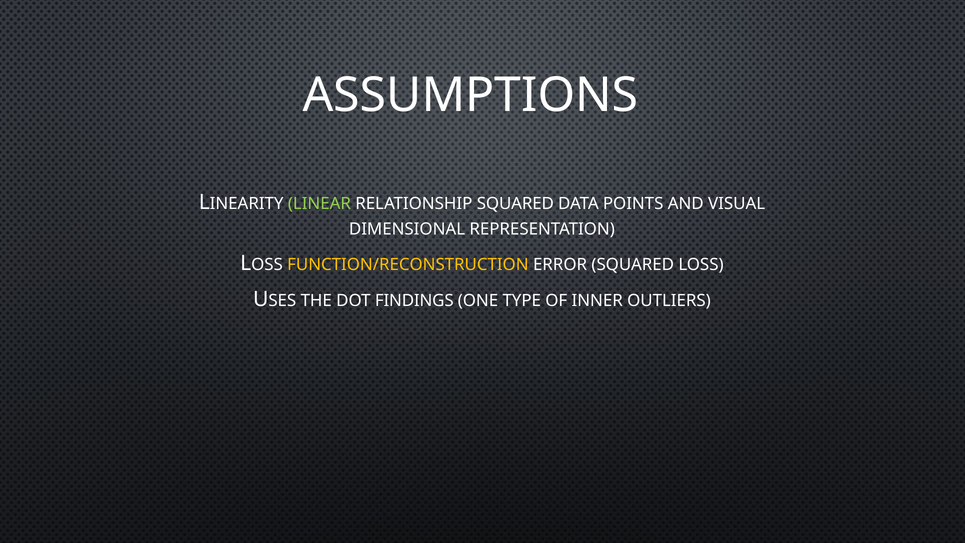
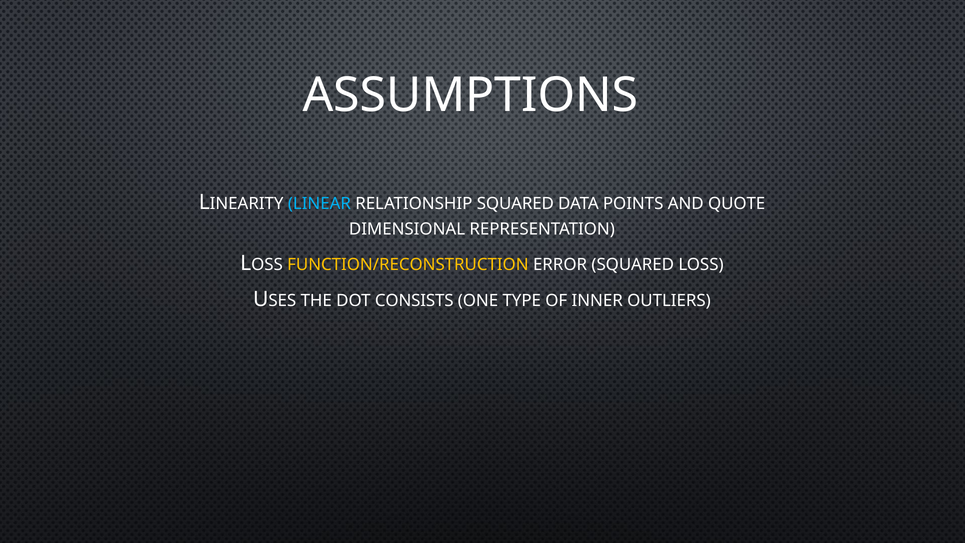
LINEAR colour: light green -> light blue (319, 204)
VISUAL: VISUAL -> QUOTE (737, 204)
FINDINGS: FINDINGS -> CONSISTS (414, 300)
